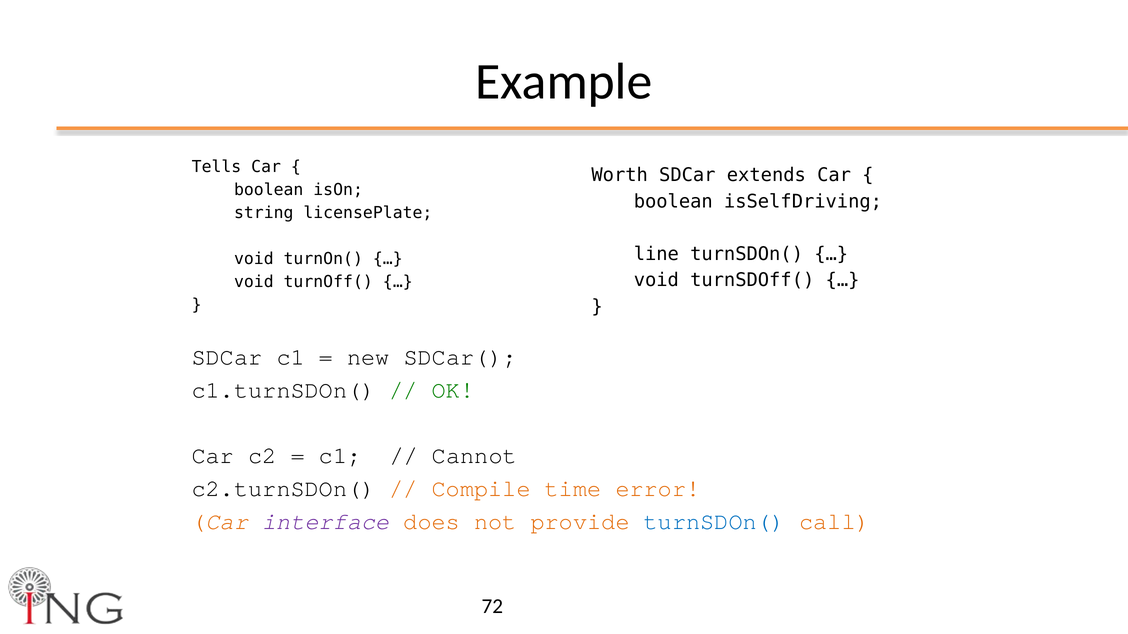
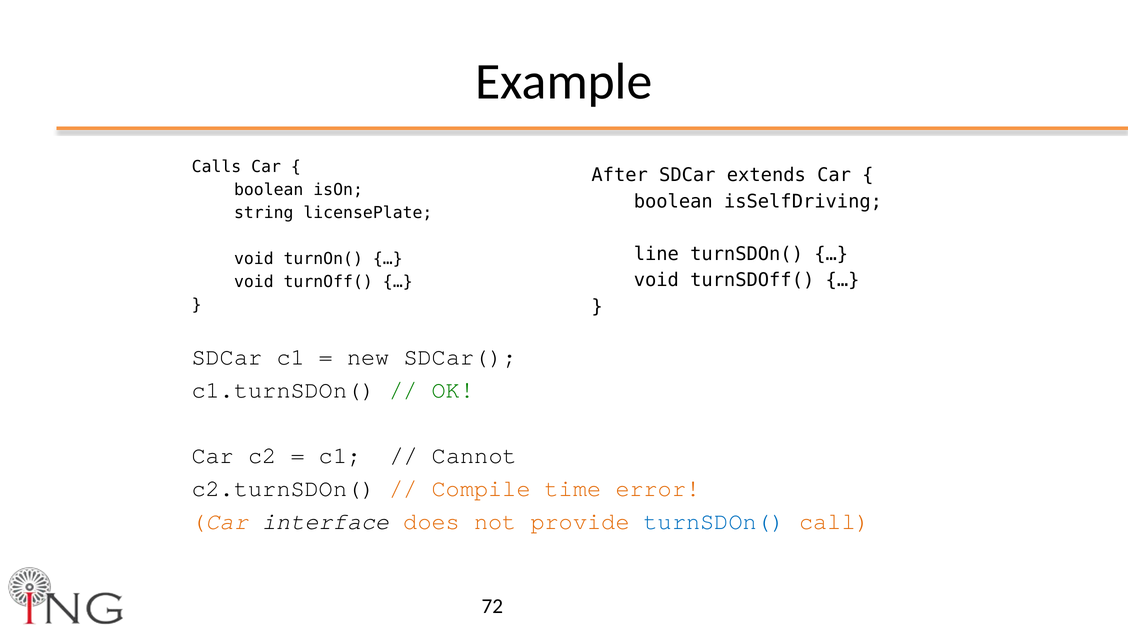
Tells: Tells -> Calls (217, 167)
Worth: Worth -> After (620, 175)
interface colour: purple -> black (326, 522)
